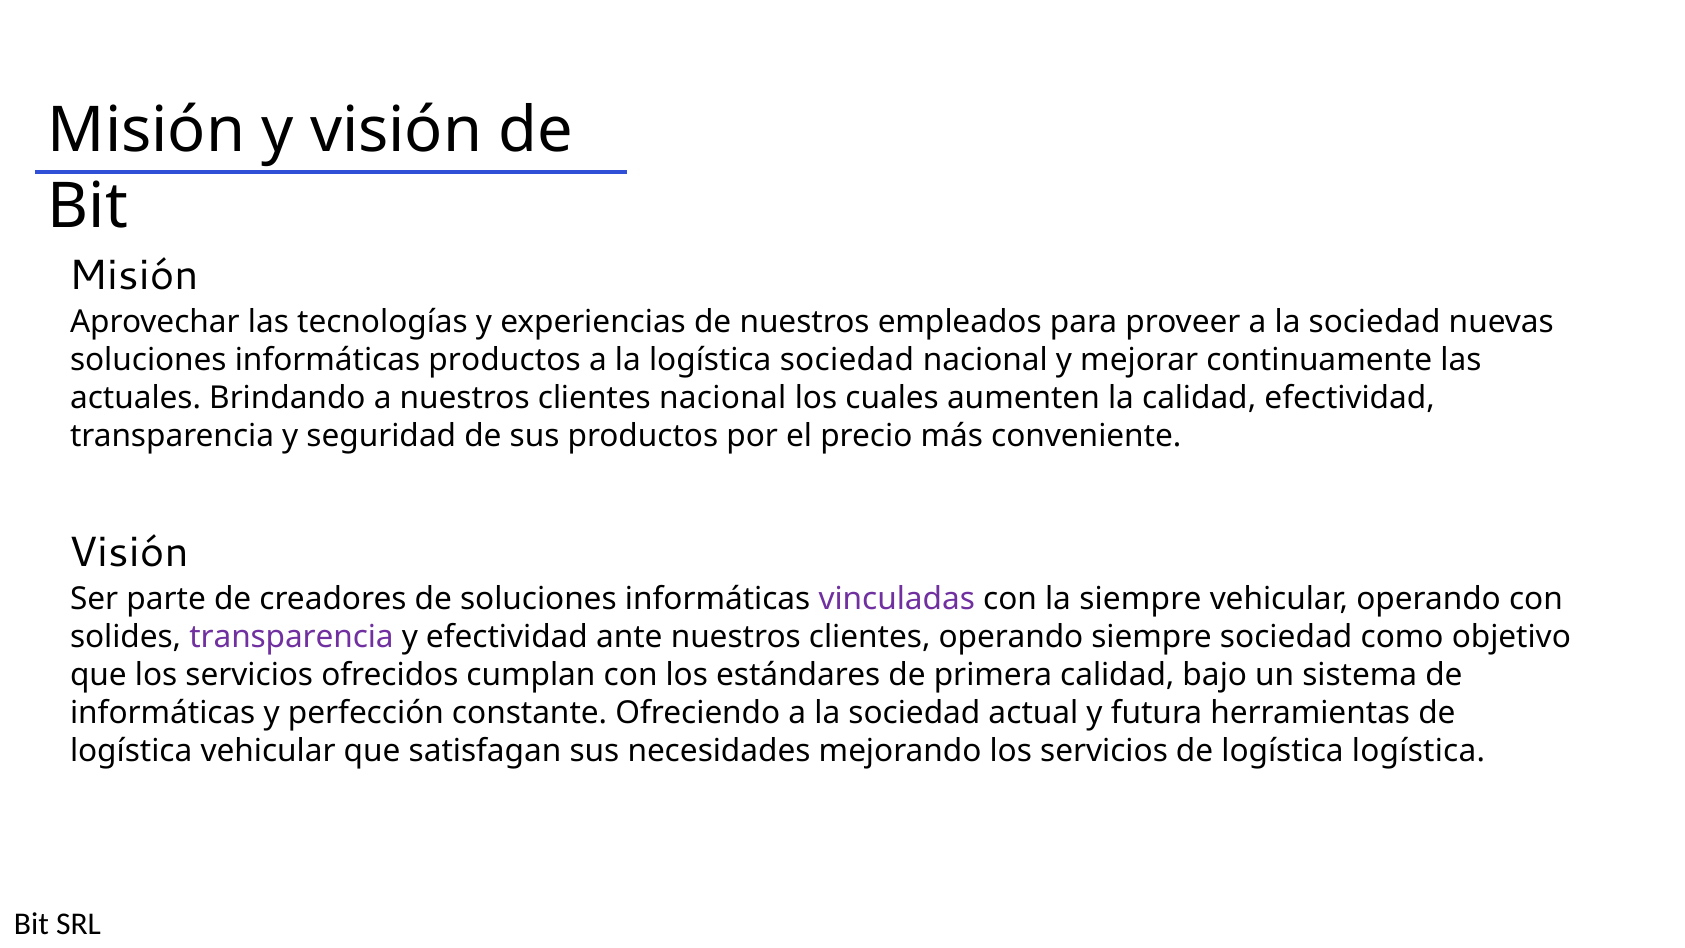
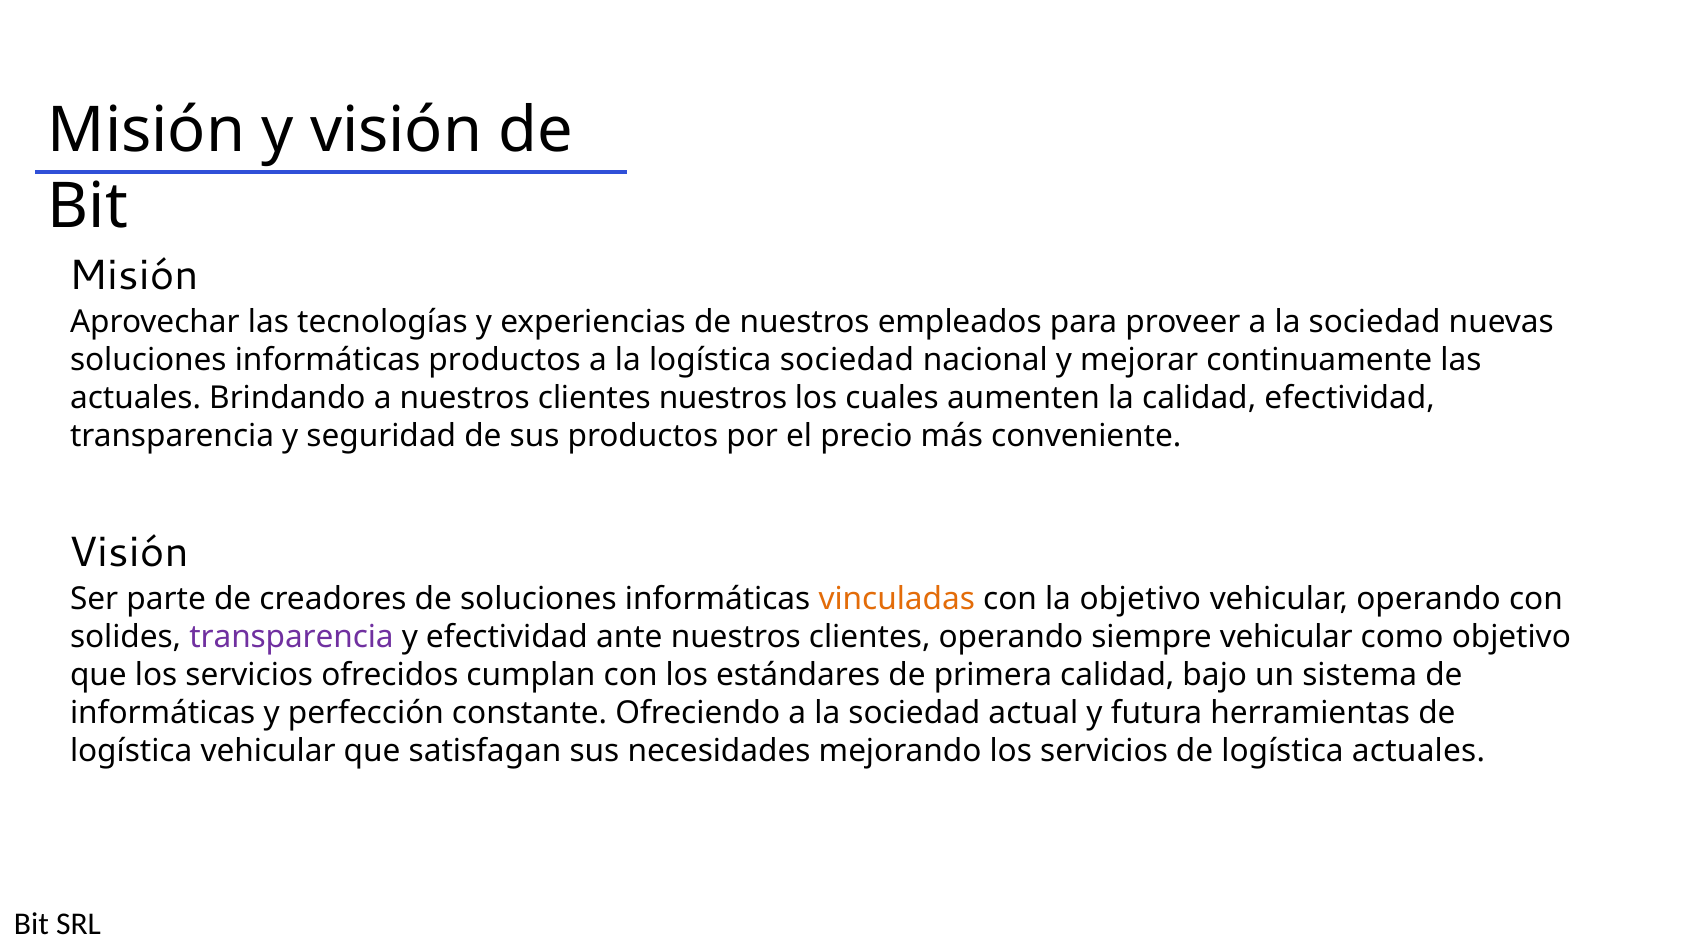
clientes nacional: nacional -> nuestros (723, 398)
vinculadas colour: purple -> orange (897, 599)
la siempre: siempre -> objetivo (1140, 599)
siempre sociedad: sociedad -> vehicular (1286, 637)
logística logística: logística -> actuales (1419, 751)
